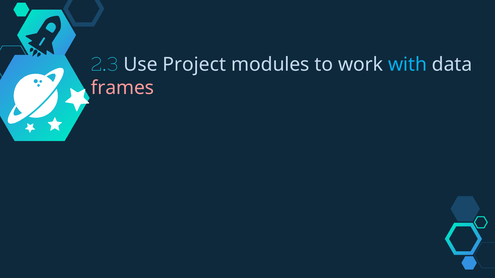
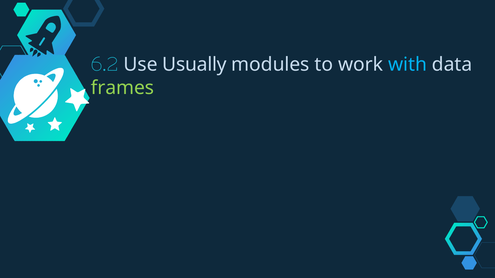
2.3: 2.3 -> 6.2 (105, 65)
Project: Project -> Usually (194, 65)
frames colour: pink -> light green (122, 88)
